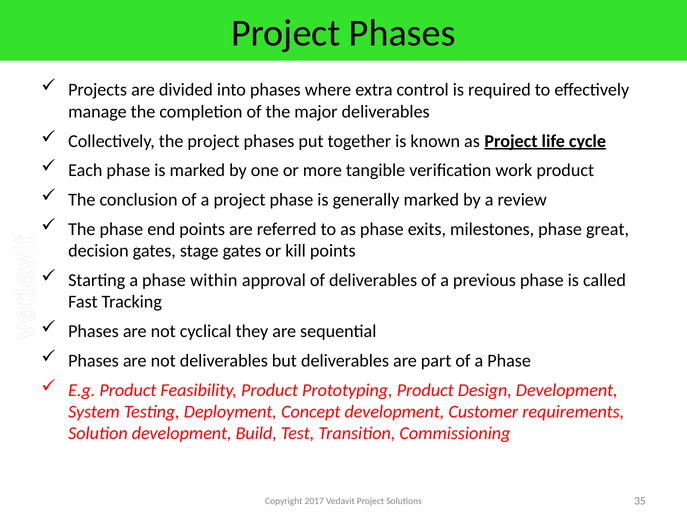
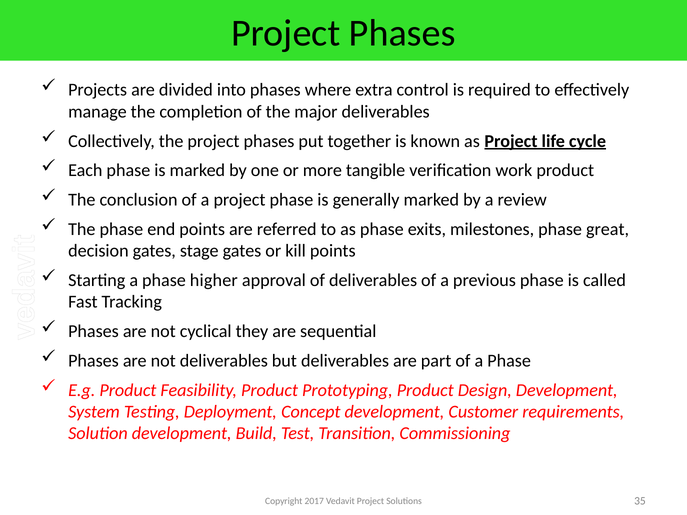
within: within -> higher (214, 280)
